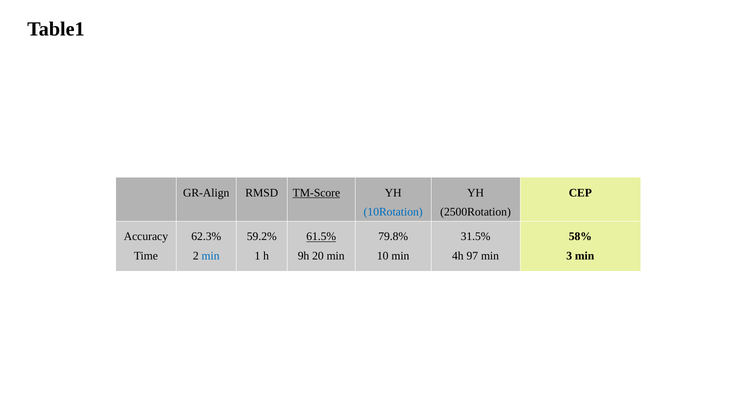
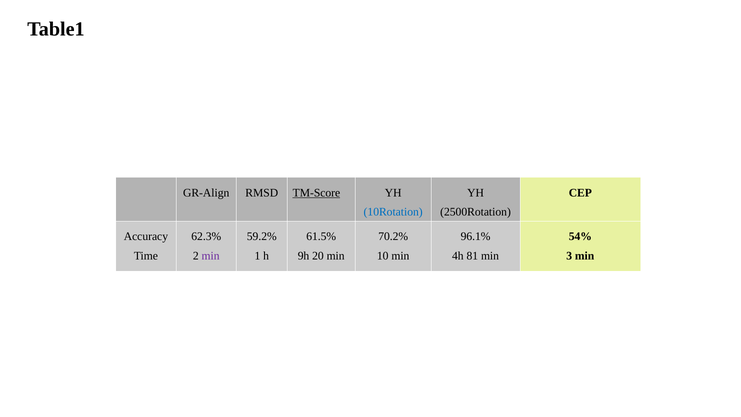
61.5% underline: present -> none (321, 237)
79.8%: 79.8% -> 70.2% (393, 237)
31.5%: 31.5% -> 96.1% (476, 237)
58%: 58% -> 54% (580, 237)
min colour: blue -> purple (211, 256)
97: 97 -> 81 (472, 256)
